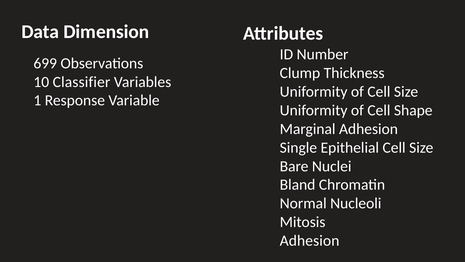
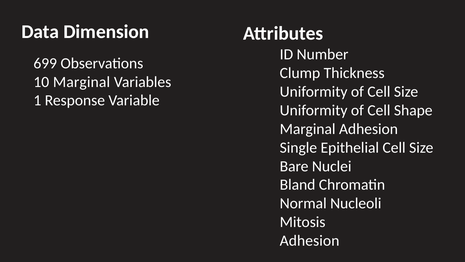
10 Classifier: Classifier -> Marginal (82, 82)
